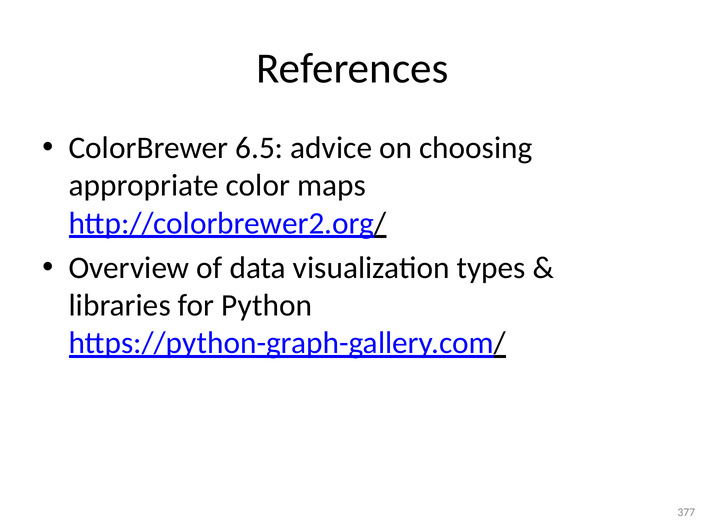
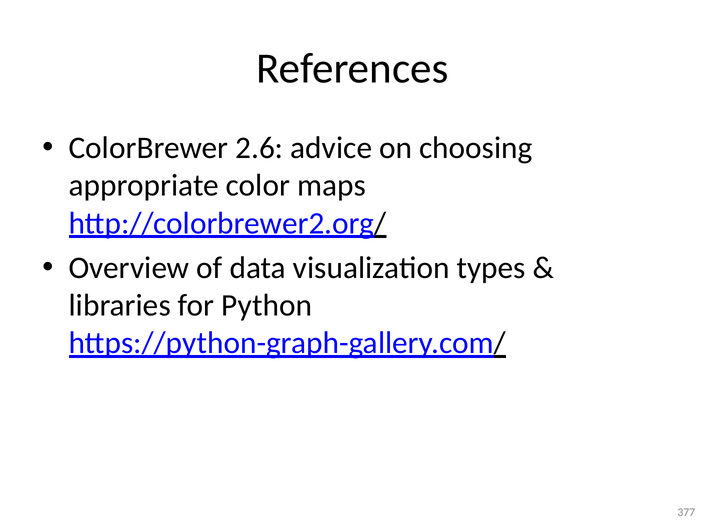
6.5: 6.5 -> 2.6 (259, 148)
